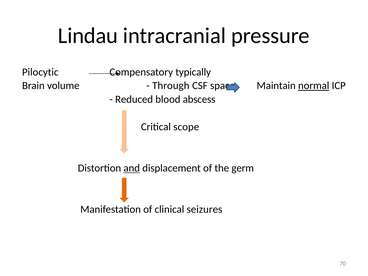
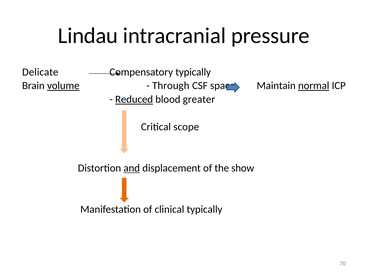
Pilocytic: Pilocytic -> Delicate (40, 72)
volume underline: none -> present (63, 86)
Reduced underline: none -> present (134, 99)
abscess: abscess -> greater (199, 99)
germ: germ -> show (243, 168)
clinical seizures: seizures -> typically (205, 209)
